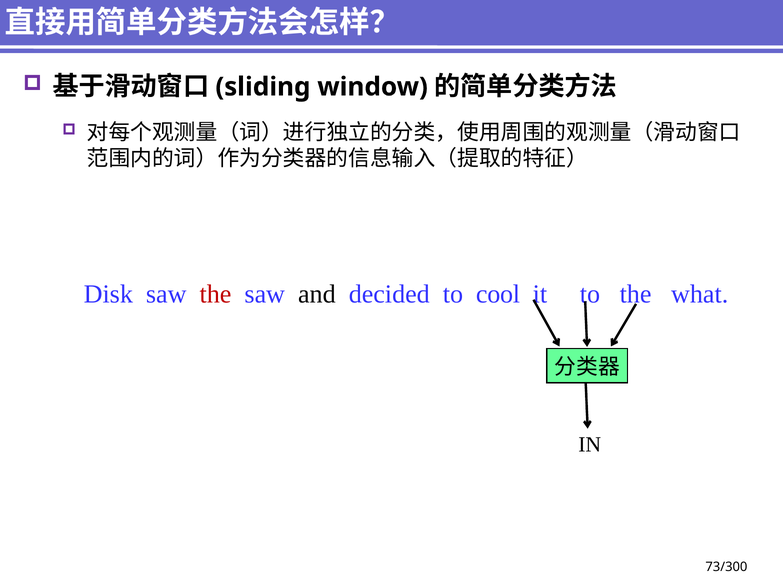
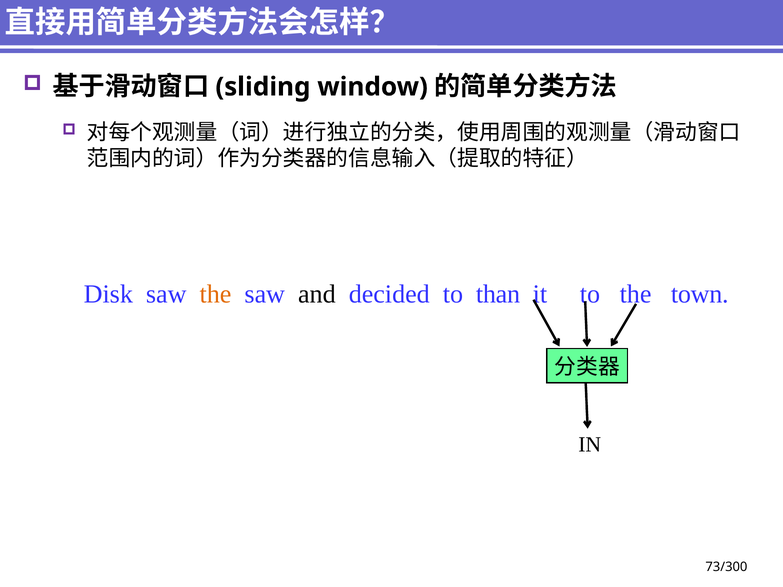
the colour: red -> orange (215, 294)
cool: cool -> than (498, 294)
what: what -> town (700, 294)
